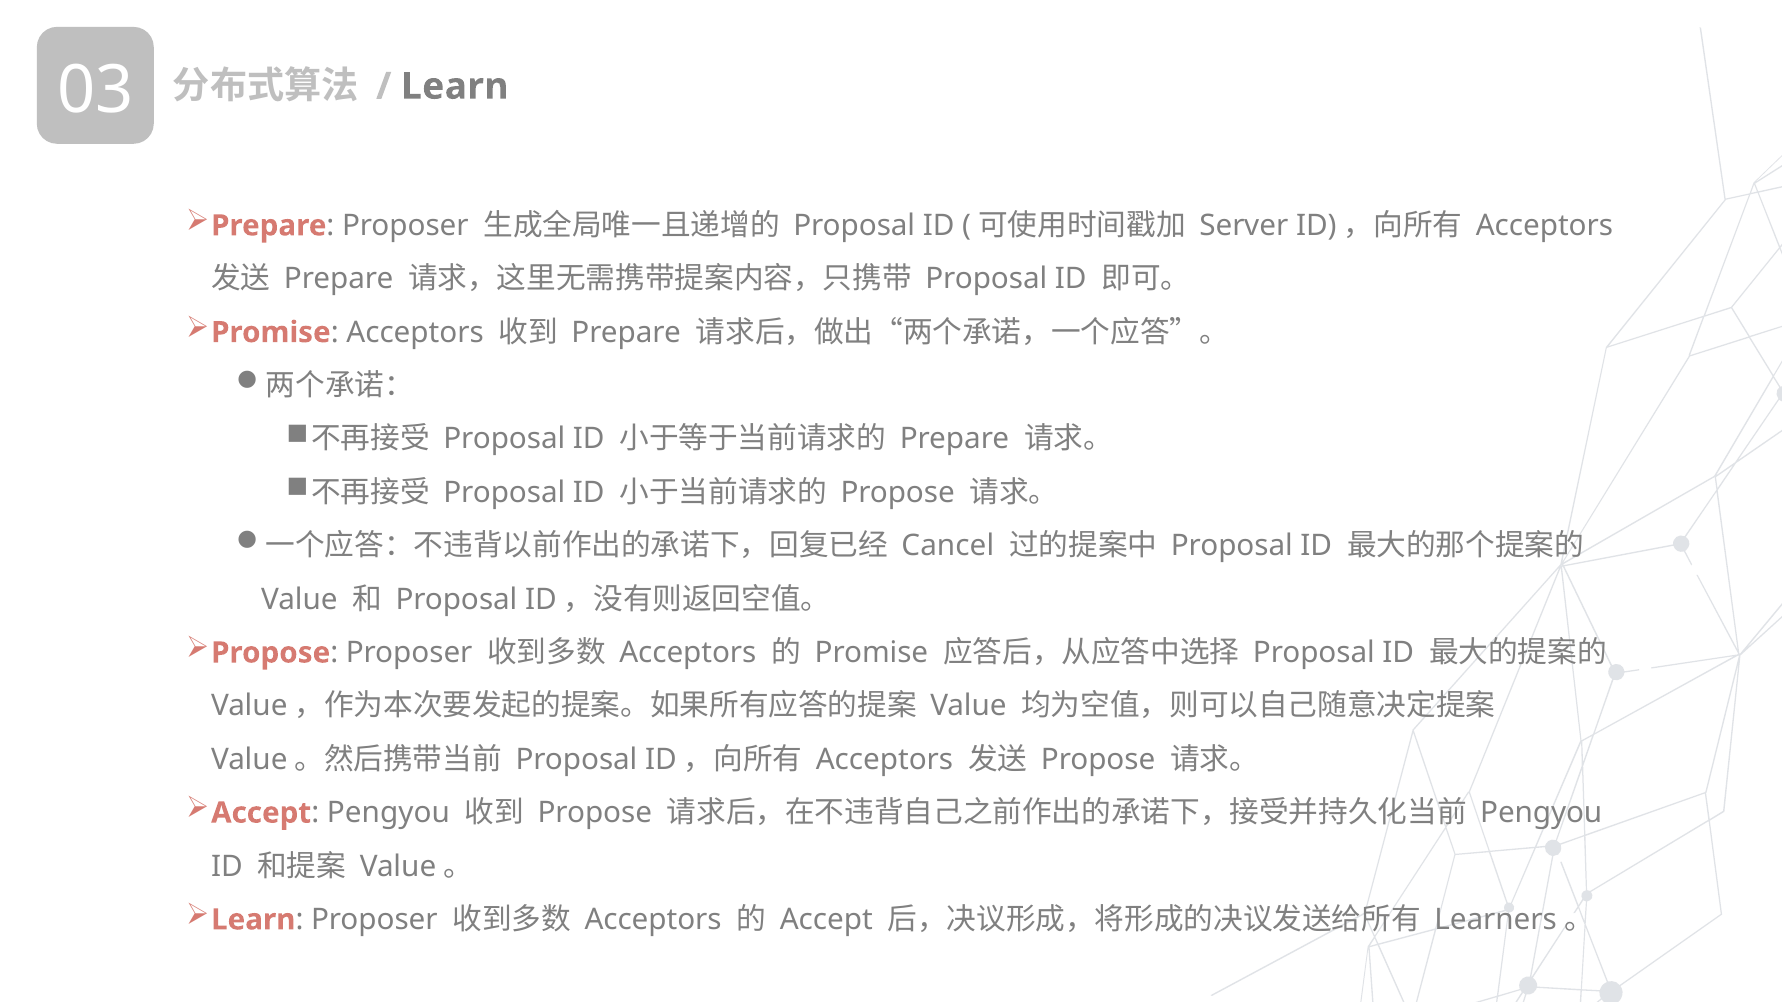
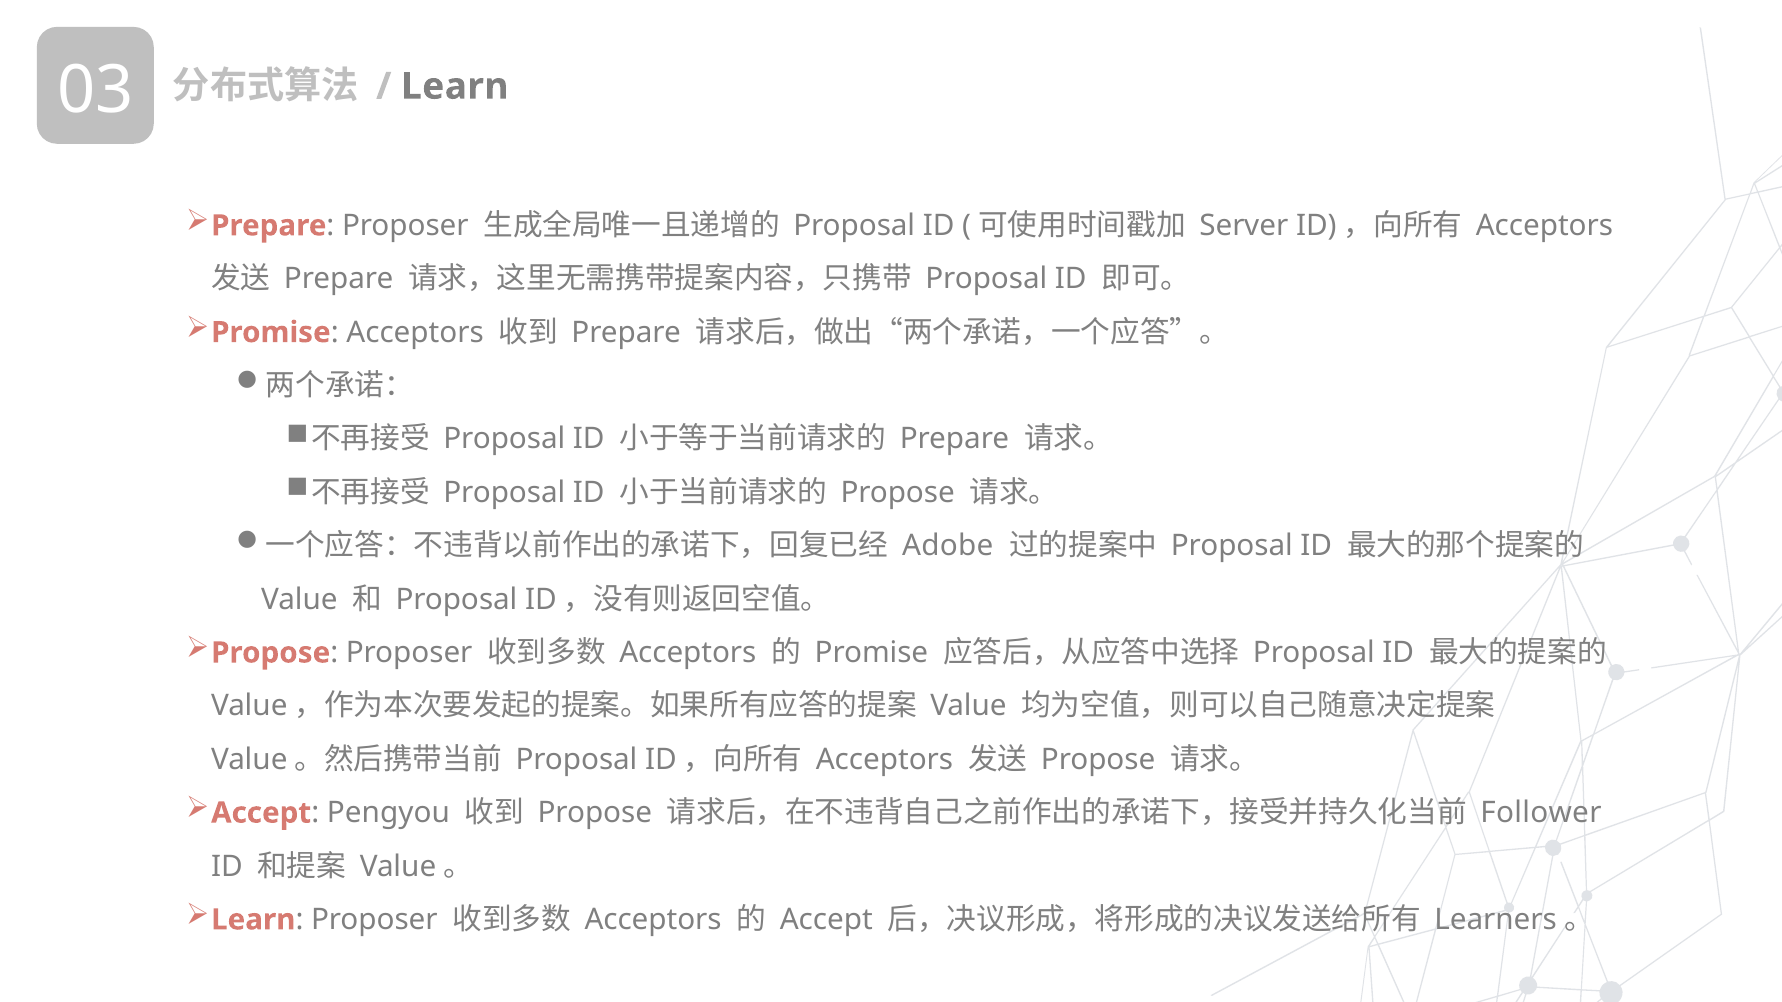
Cancel: Cancel -> Adobe (948, 546)
Pengyou: Pengyou -> Follower (1541, 813)
